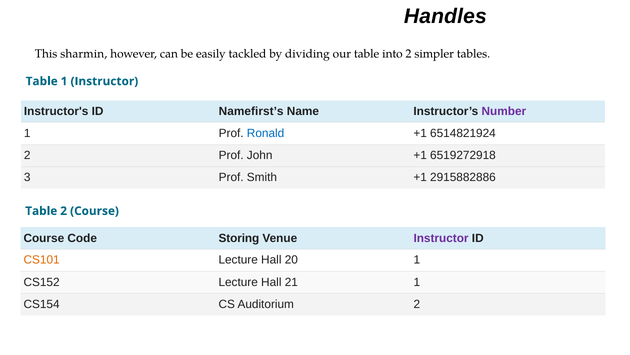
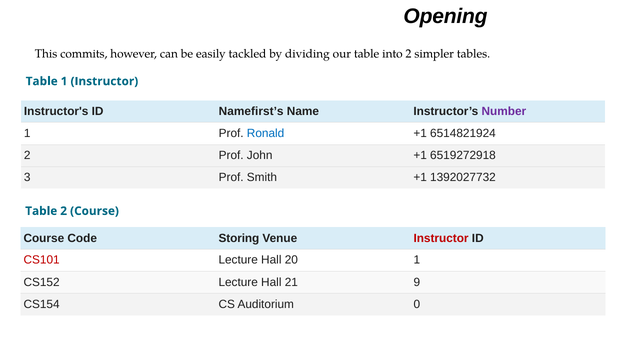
Handles: Handles -> Opening (446, 16)
sharmin: sharmin -> commits (84, 54)
2915882886: 2915882886 -> 1392027732 (463, 177)
Instructor colour: purple -> red (441, 238)
CS101 colour: orange -> red (42, 260)
21 1: 1 -> 9 (417, 282)
Auditorium 2: 2 -> 0 (417, 304)
